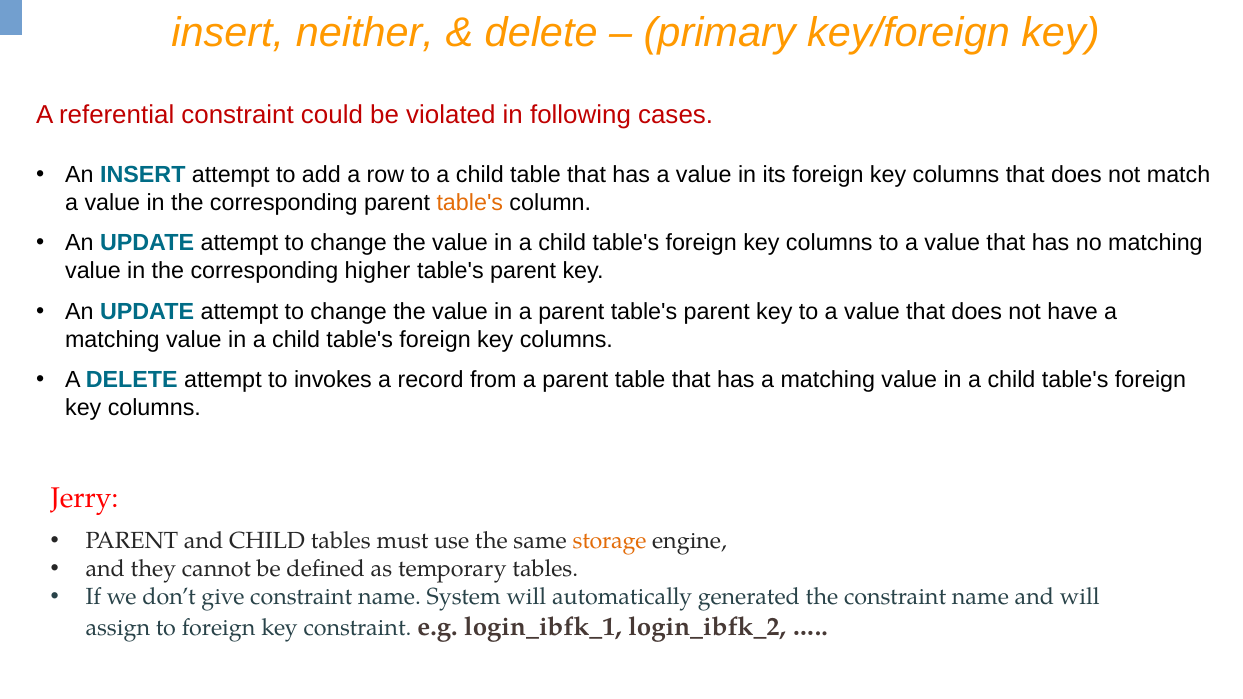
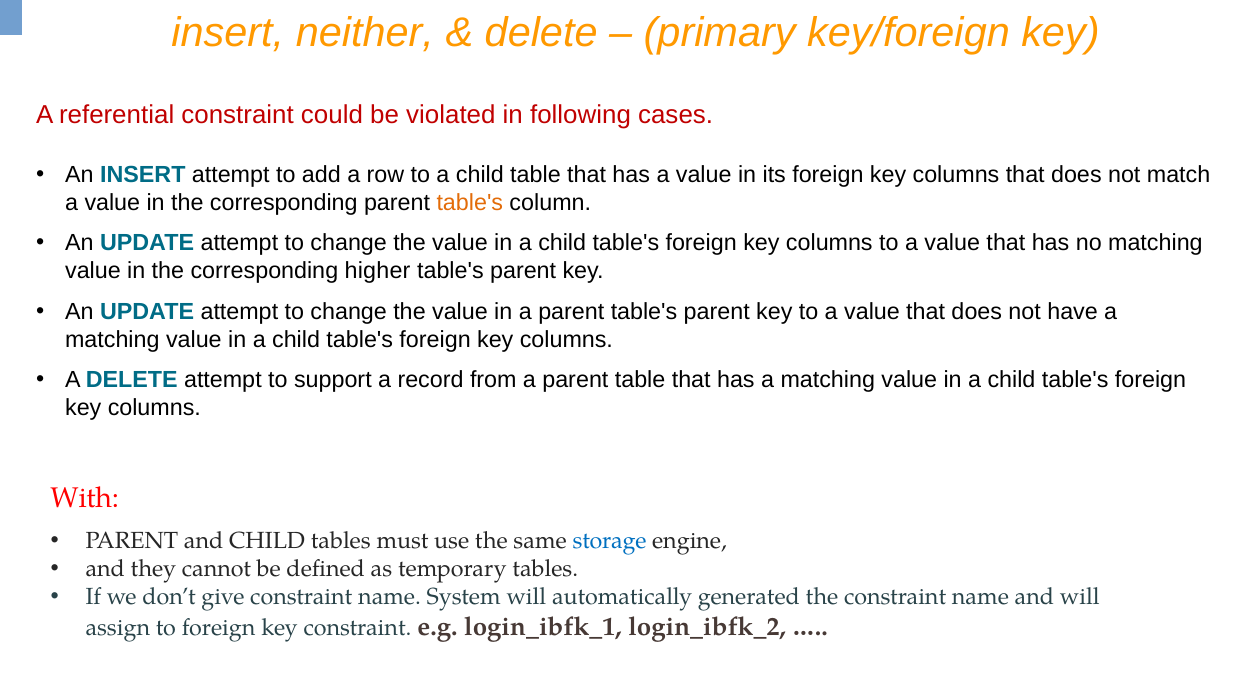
invokes: invokes -> support (333, 380)
Jerry: Jerry -> With (85, 498)
storage colour: orange -> blue (610, 541)
